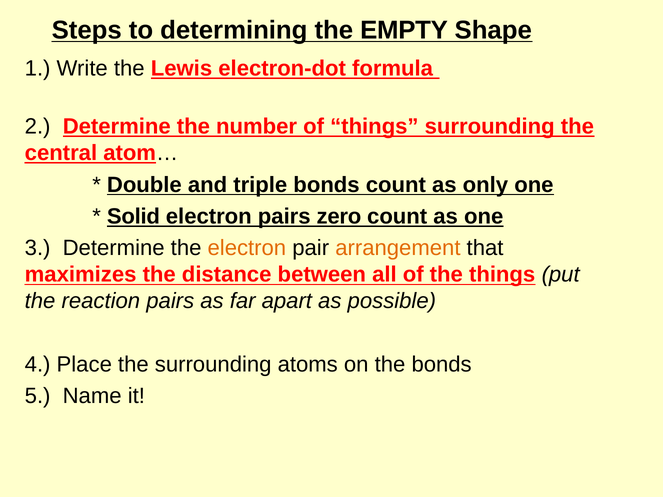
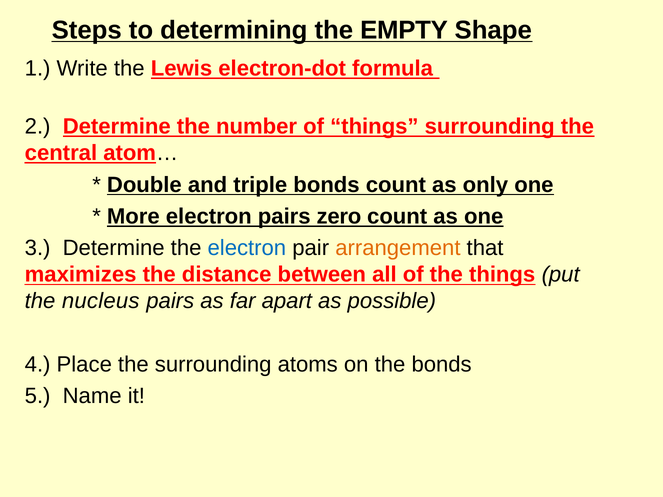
Solid: Solid -> More (133, 217)
electron colour: orange -> blue (247, 248)
reaction: reaction -> nucleus (101, 301)
